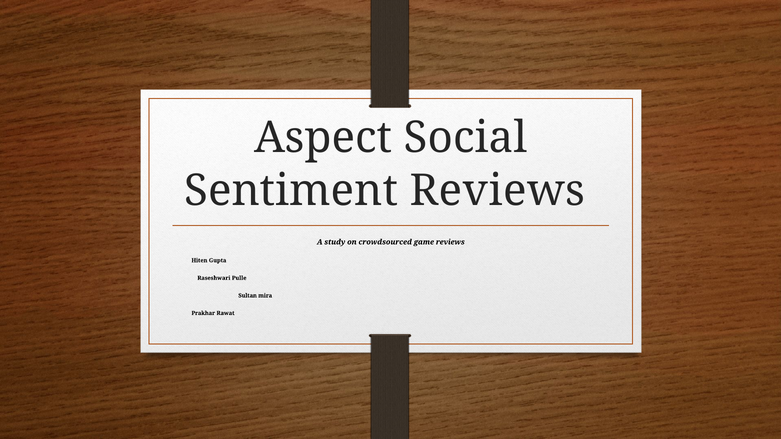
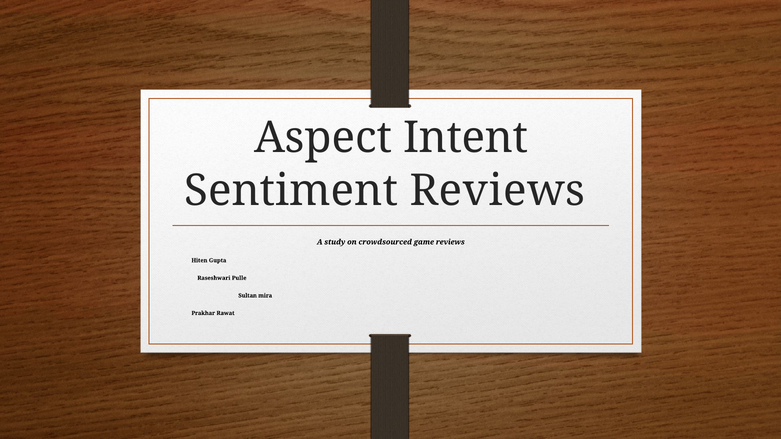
Social: Social -> Intent (466, 138)
